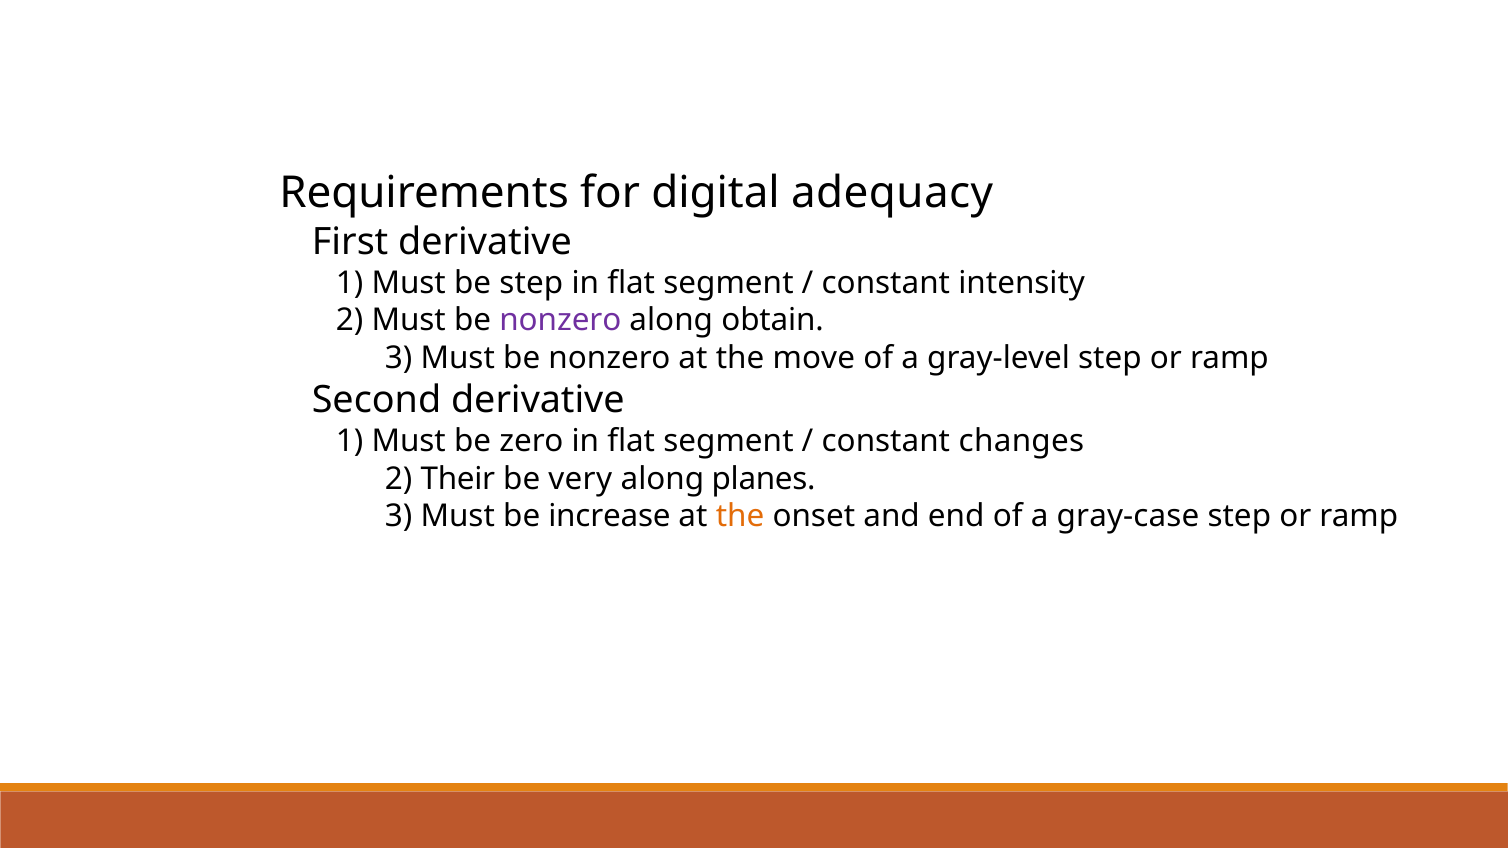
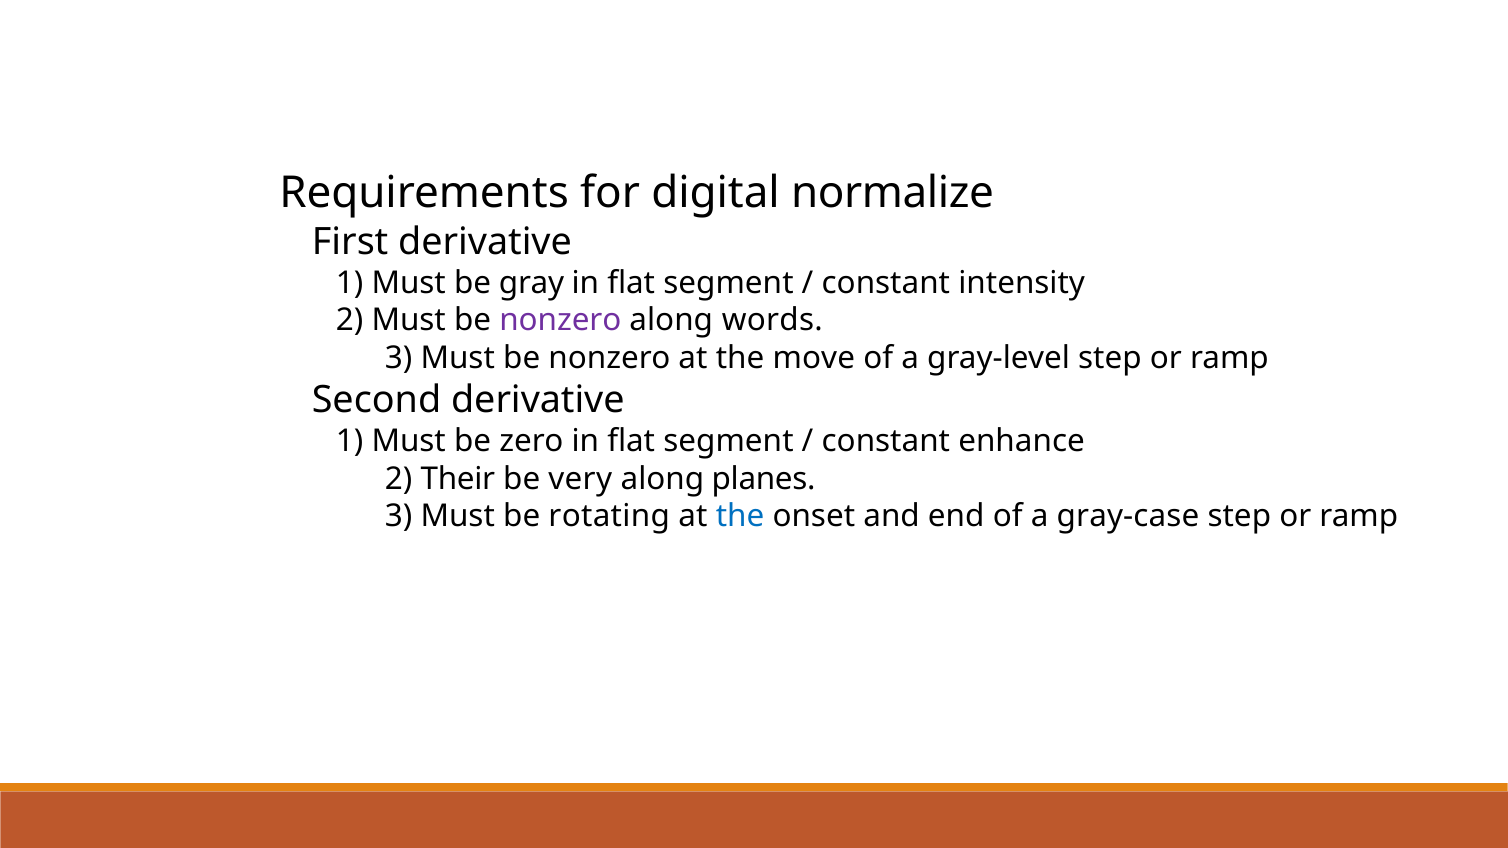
adequacy: adequacy -> normalize (893, 193)
be step: step -> gray (532, 283)
obtain: obtain -> words (772, 321)
changes: changes -> enhance (1022, 441)
increase: increase -> rotating (609, 517)
the colour: orange -> blue (740, 517)
